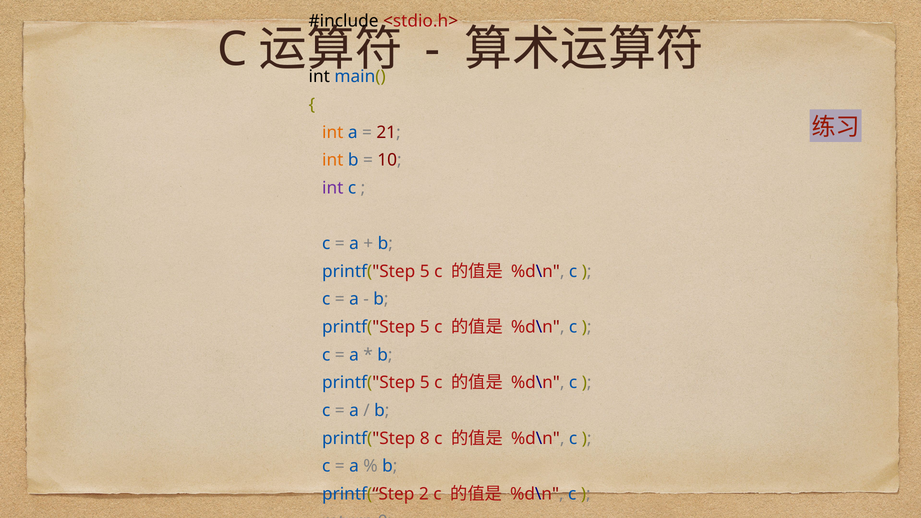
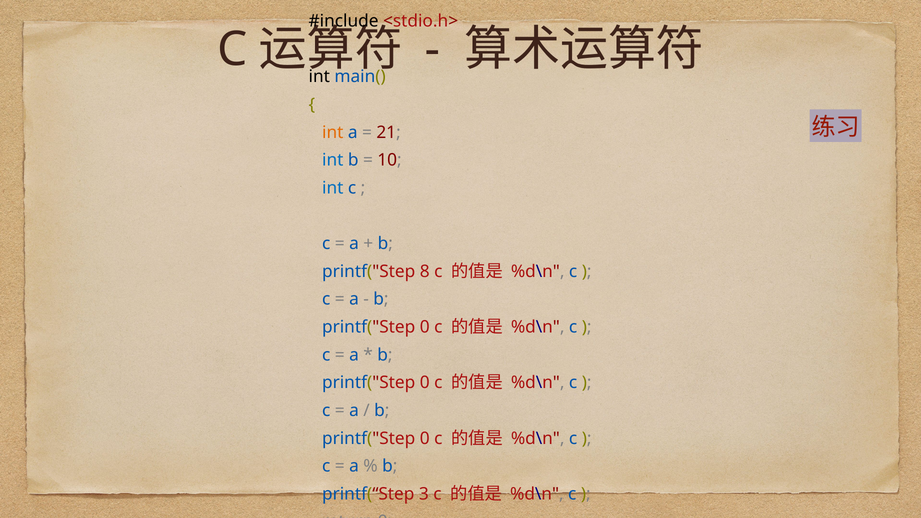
int colour: orange -> blue (333, 160)
int colour: purple -> blue (333, 188)
5: 5 -> 8 (425, 271)
5: 5 -> 0 (425, 327)
5: 5 -> 0 (425, 383)
8: 8 -> 0 (425, 438)
2: 2 -> 3 (424, 494)
